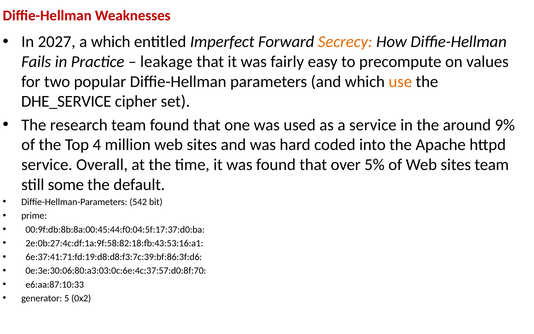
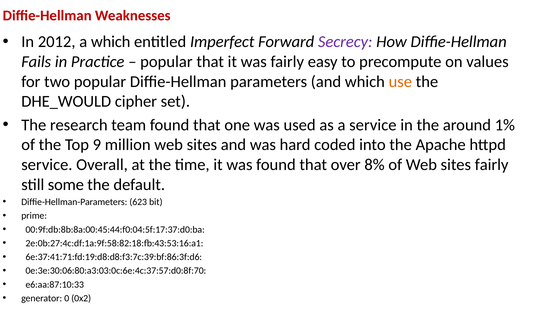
2027: 2027 -> 2012 (57, 42)
Secrecy colour: orange -> purple (345, 42)
leakage: leakage -> popular (166, 62)
DHE_SERVICE: DHE_SERVICE -> DHE_WOULD (66, 101)
9%: 9% -> 1% (505, 125)
4: 4 -> 9 (97, 145)
5%: 5% -> 8% (375, 165)
sites team: team -> fairly (492, 165)
542: 542 -> 623 (138, 202)
5: 5 -> 0 (67, 298)
